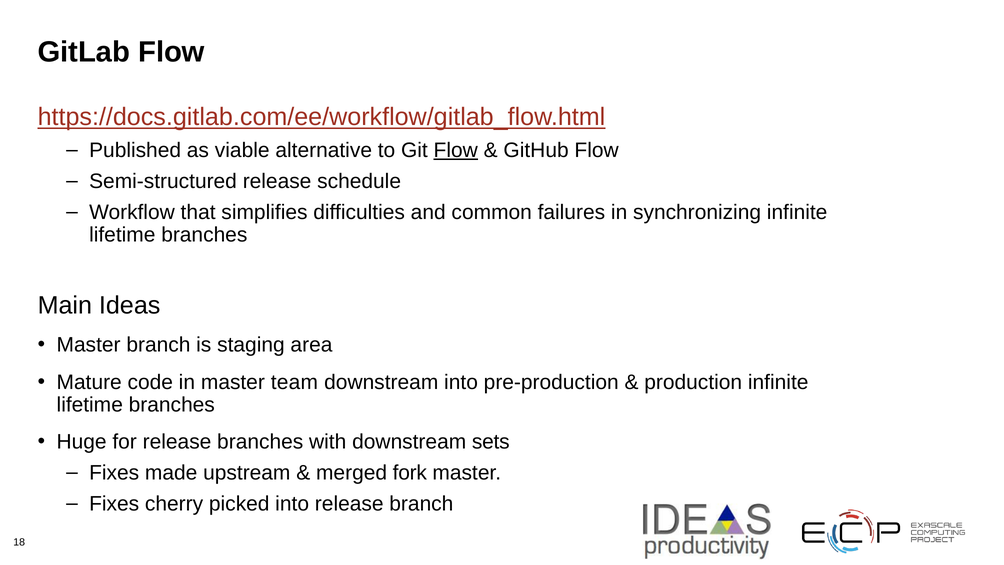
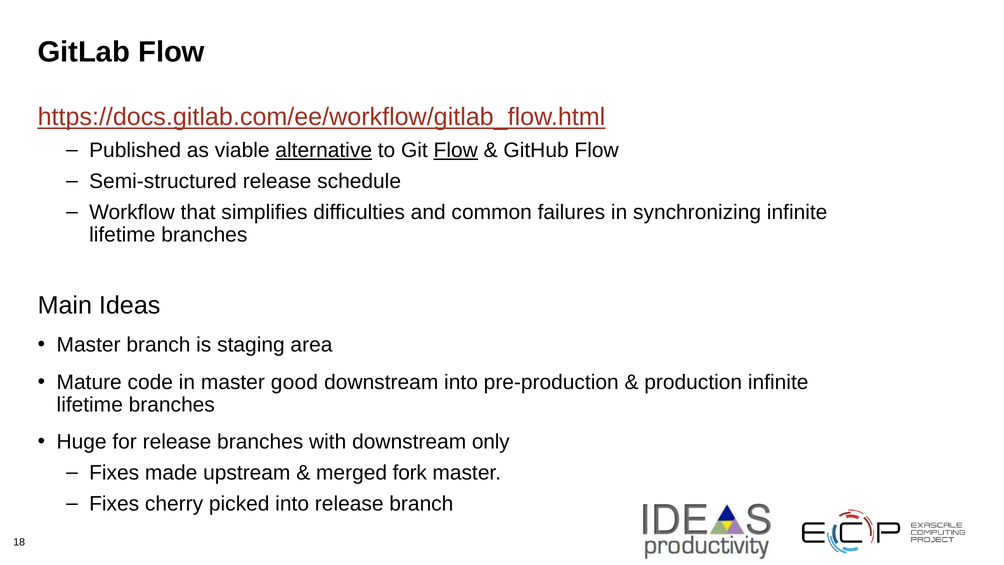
alternative underline: none -> present (324, 150)
team: team -> good (294, 382)
sets: sets -> only (491, 442)
